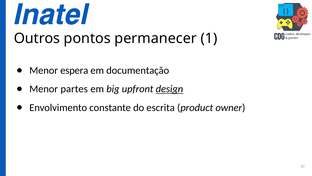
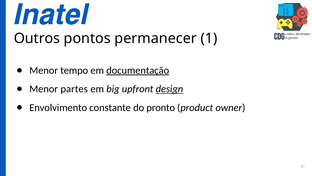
espera: espera -> tempo (74, 70)
documentação underline: none -> present (138, 70)
escrita: escrita -> pronto (161, 107)
